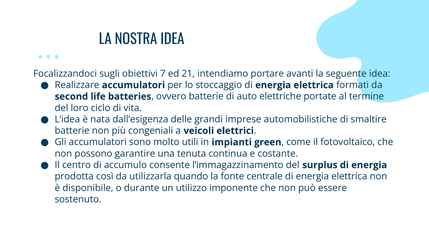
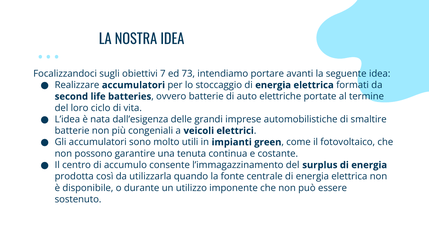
21: 21 -> 73 (188, 74)
